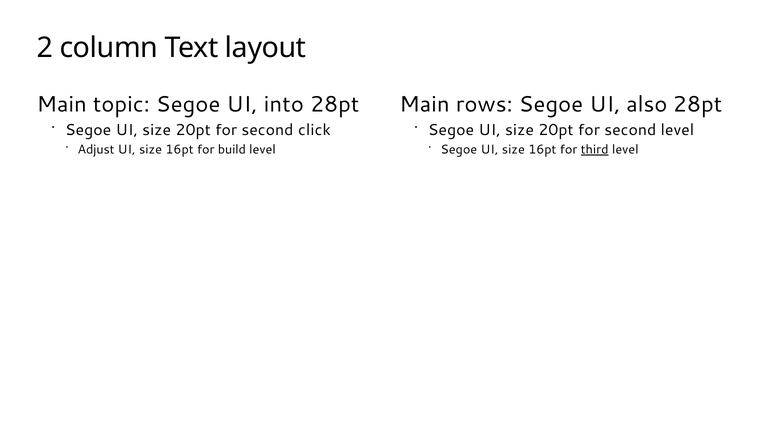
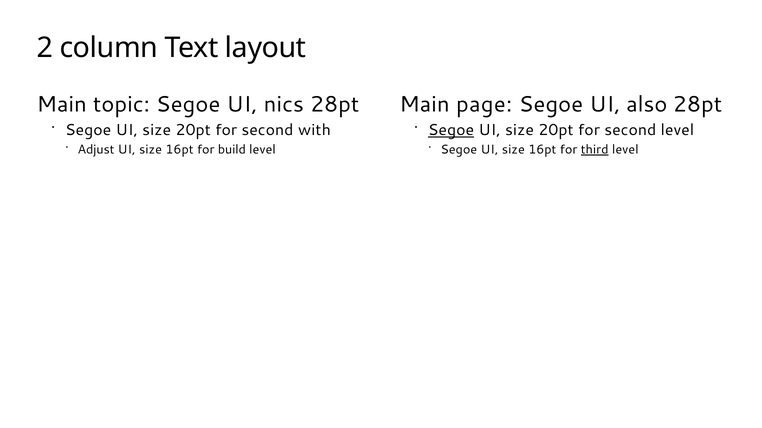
into: into -> nics (284, 105)
rows: rows -> page (484, 105)
click: click -> with (314, 130)
Segoe underline: none -> present (451, 130)
